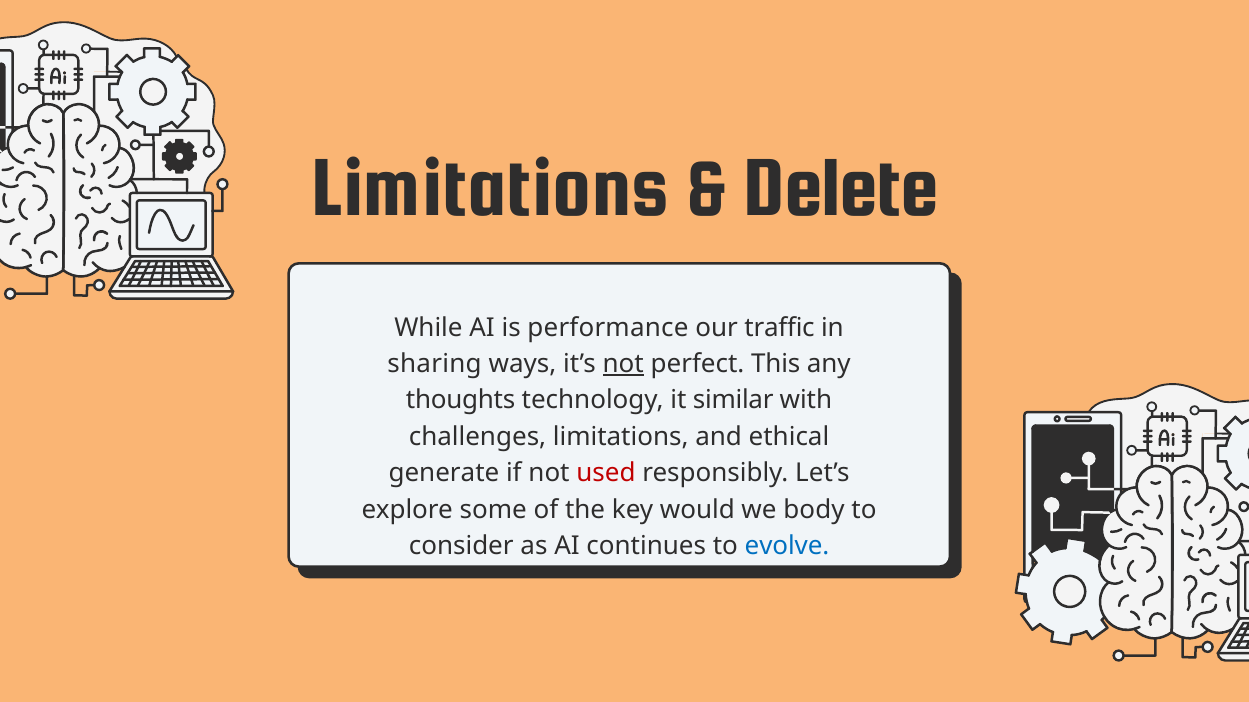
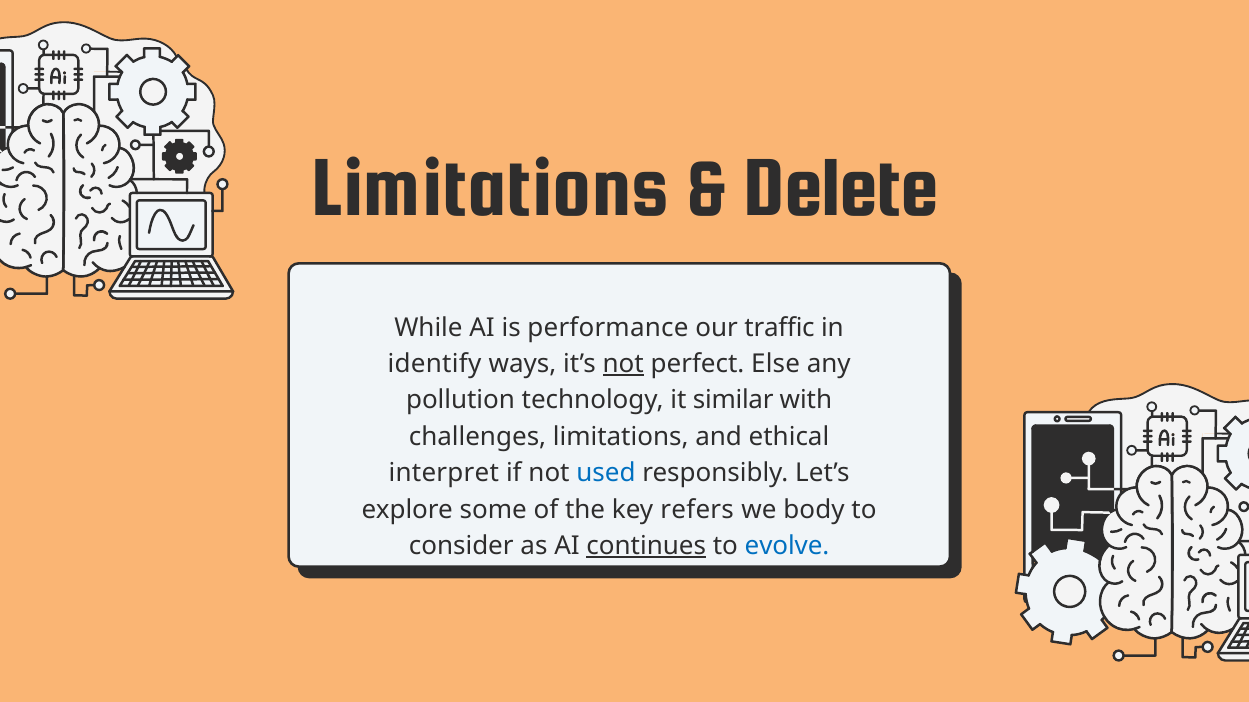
sharing: sharing -> identify (435, 364)
This: This -> Else (776, 364)
thoughts: thoughts -> pollution (460, 401)
generate: generate -> interpret (444, 474)
used colour: red -> blue (606, 474)
would: would -> refers (697, 510)
continues underline: none -> present (646, 546)
